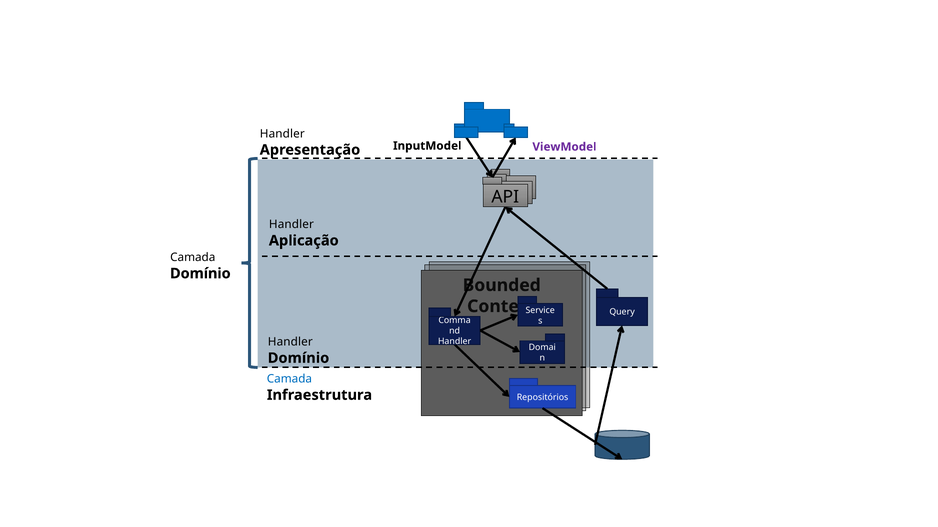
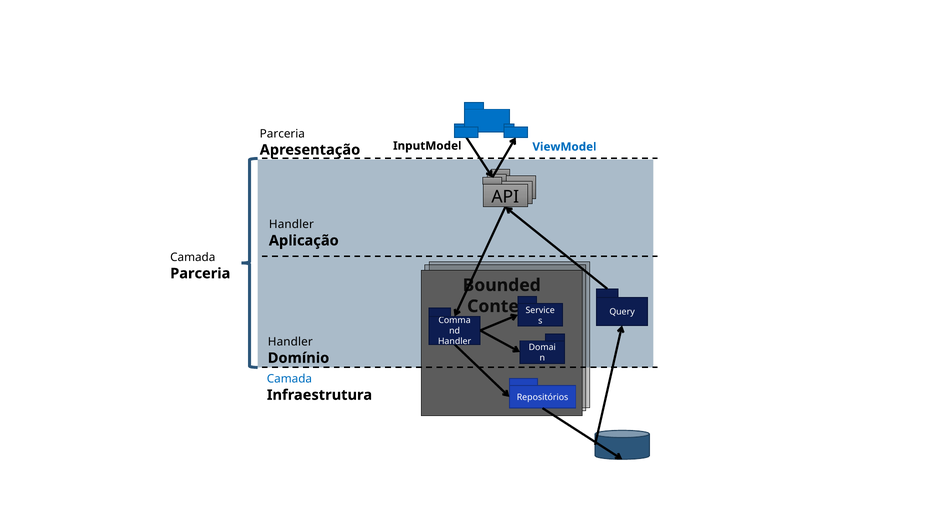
Handler: Handler -> Parceria (282, 134)
ViewModel colour: purple -> blue (564, 147)
Domínio: Domínio -> Parceria (200, 274)
